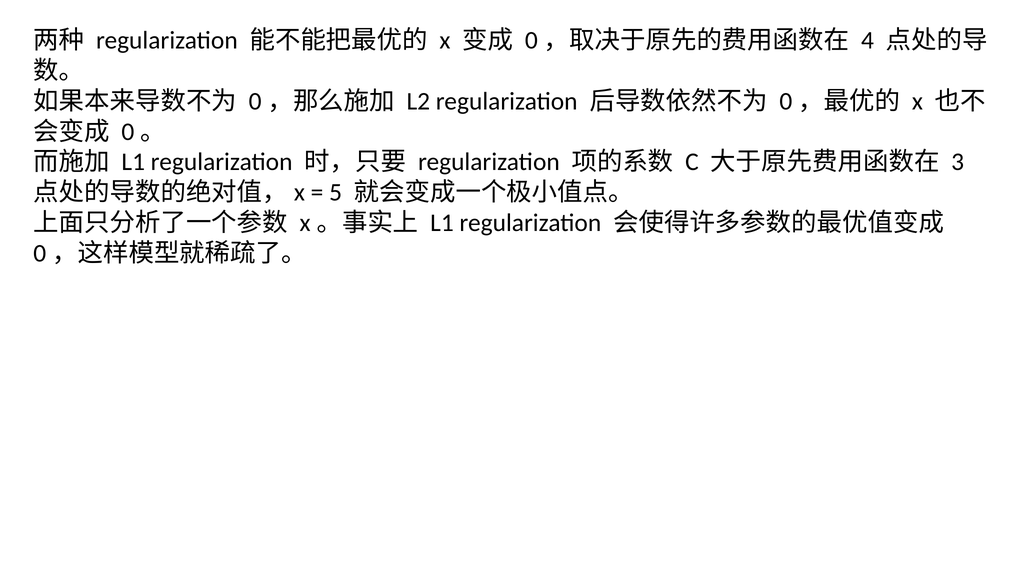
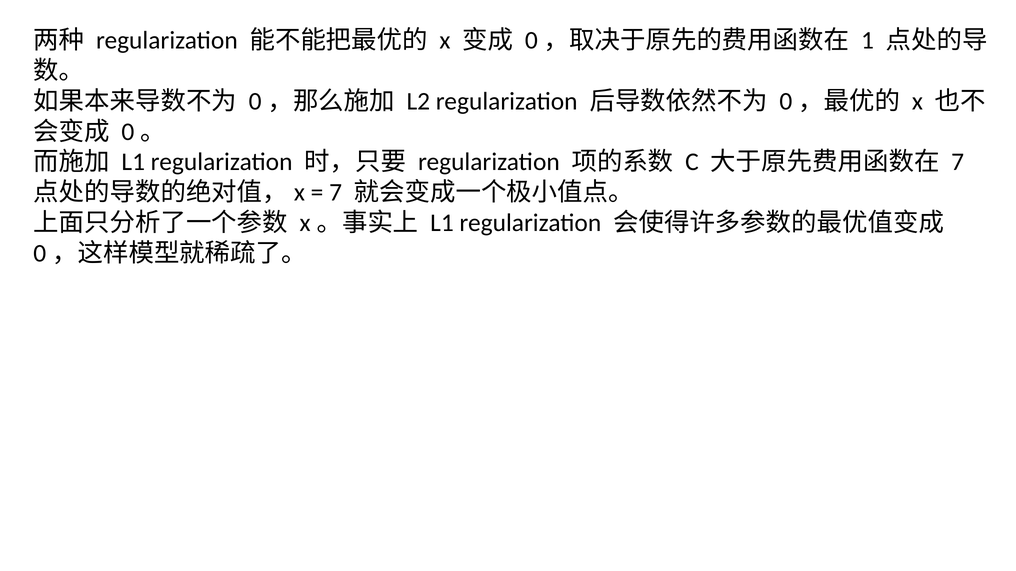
4: 4 -> 1 (867, 40)
3: 3 -> 7 (958, 162)
5: 5 -> 7 (336, 193)
